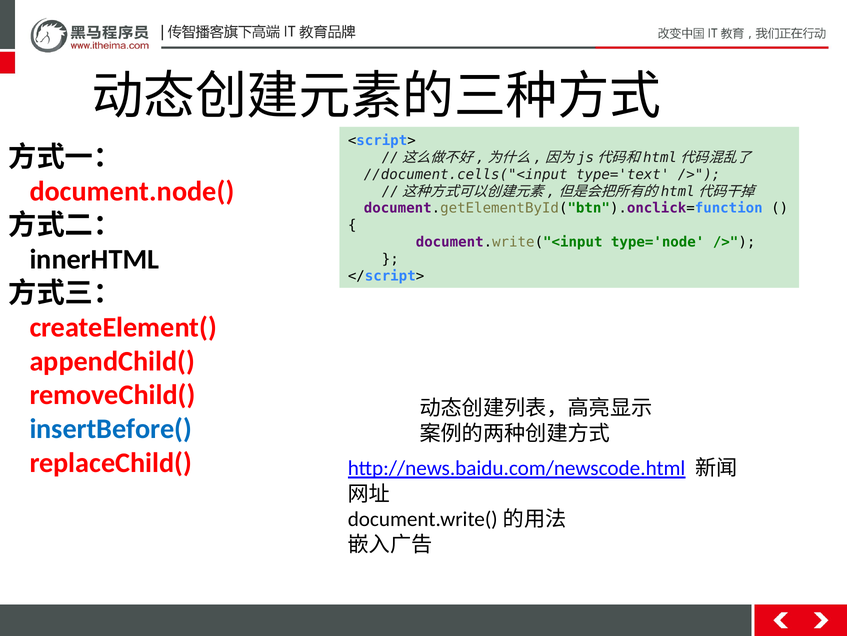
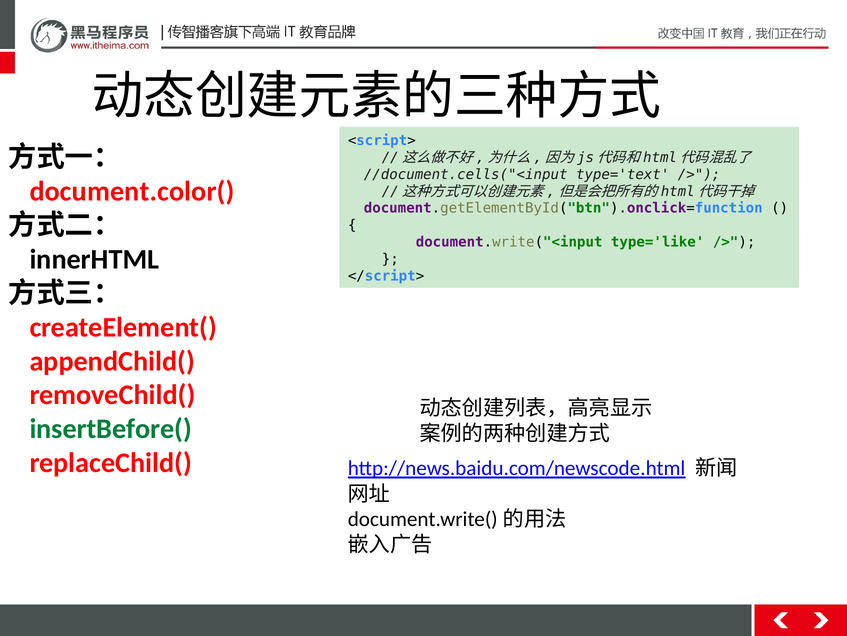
document.node(: document.node( -> document.color( (132, 191)
type='node: type='node -> type='like (658, 242)
insertBefore( colour: blue -> green (111, 429)
